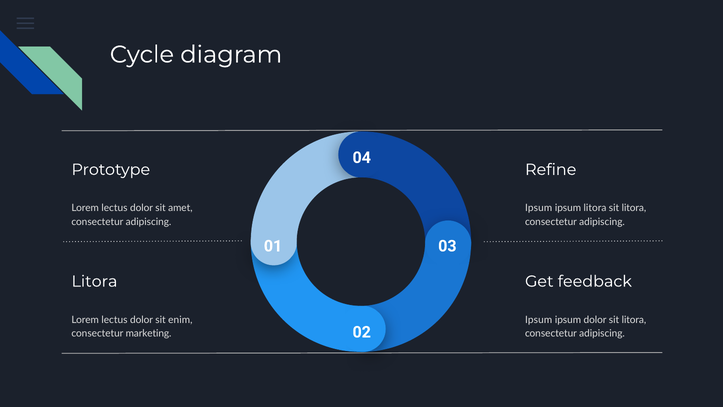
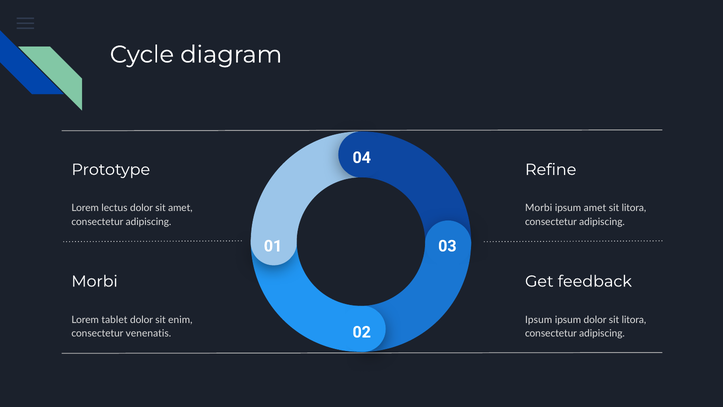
Ipsum: Ipsum -> Morbi (539, 208)
ipsum litora: litora -> amet (595, 208)
Litora: Litora -> Morbi (95, 281)
lectus: lectus -> tablet (114, 320)
marketing: marketing -> venenatis (148, 333)
